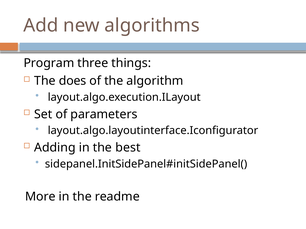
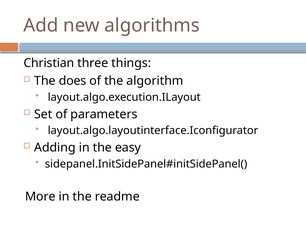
Program: Program -> Christian (49, 63)
best: best -> easy (128, 148)
